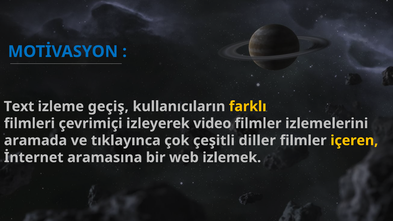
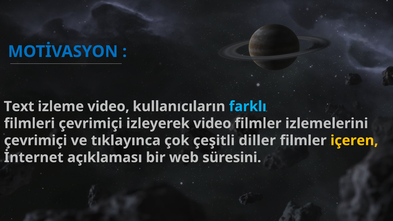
izleme geçiş: geçiş -> video (108, 106)
farklı colour: yellow -> light blue (248, 106)
aramada: aramada -> çevrimiçi (36, 141)
aramasına: aramasına -> açıklaması (105, 158)
izlemek: izlemek -> süresini (232, 158)
